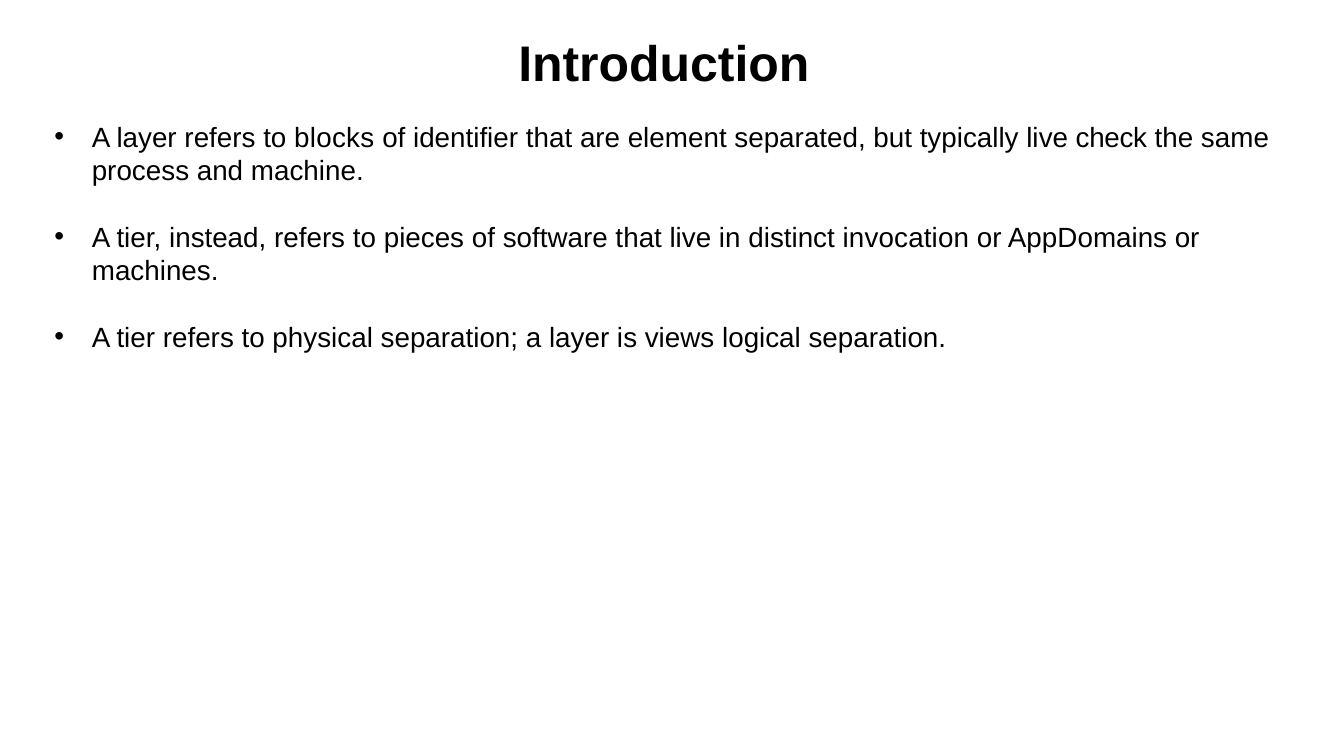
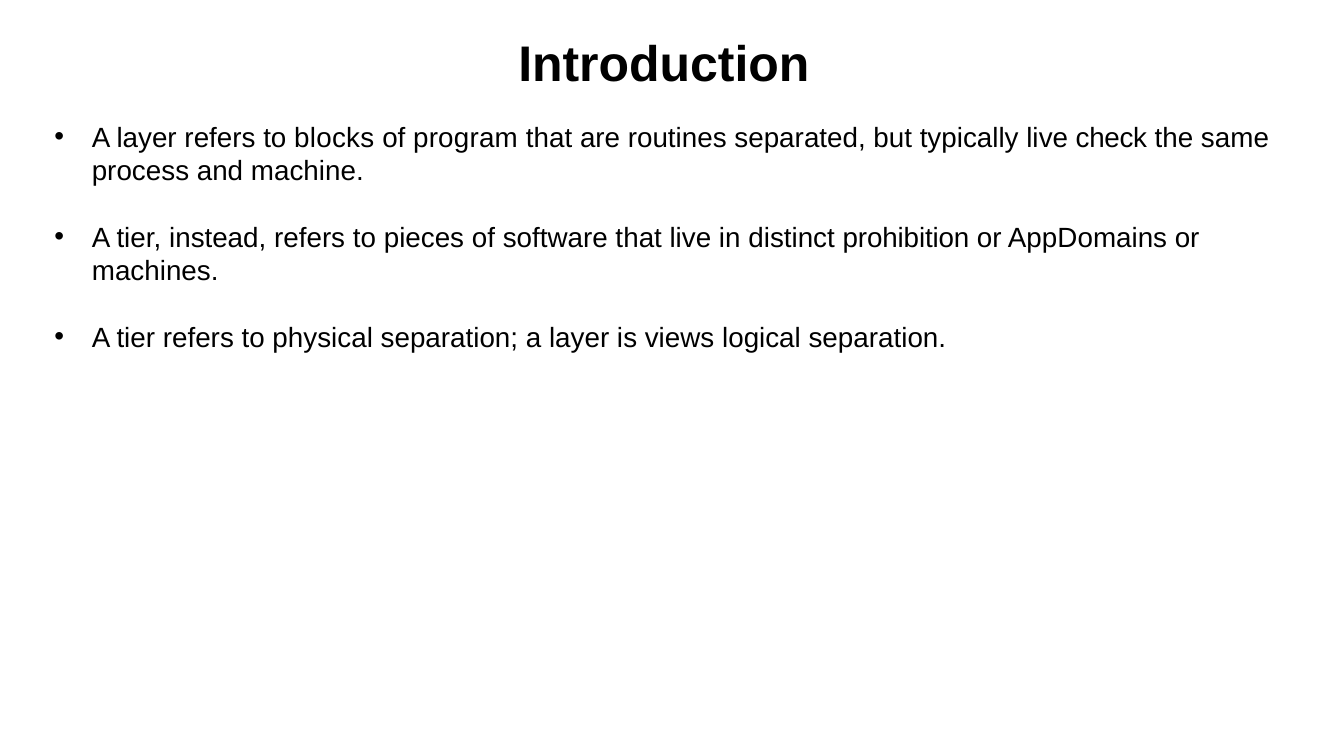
identifier: identifier -> program (465, 138)
element: element -> routines (677, 138)
invocation: invocation -> prohibition (906, 238)
